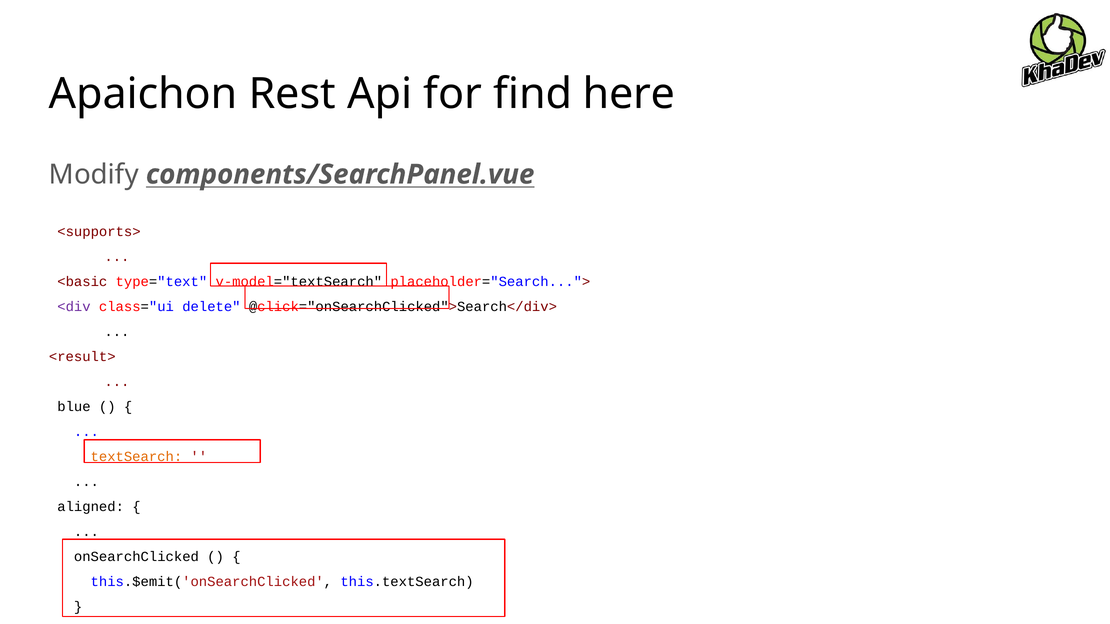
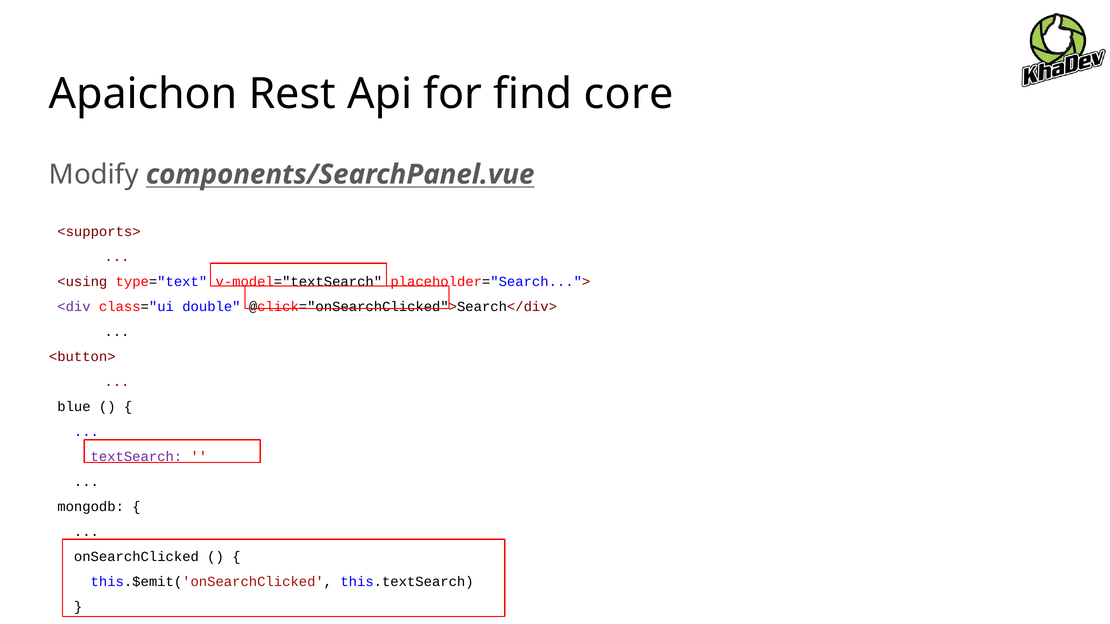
here: here -> core (629, 94)
<basic: <basic -> <using (82, 282)
delete: delete -> double (211, 307)
<result>: <result> -> <button> (82, 357)
textSearch colour: orange -> purple (136, 457)
aligned: aligned -> mongodb (91, 507)
